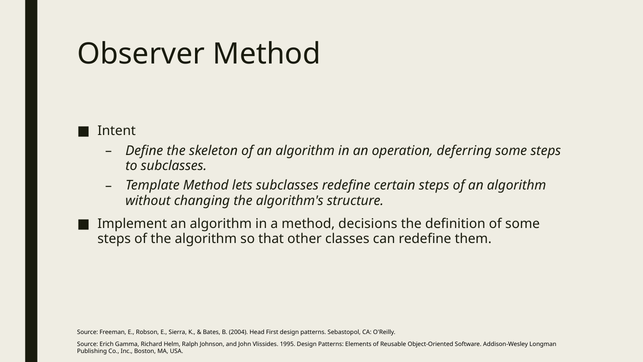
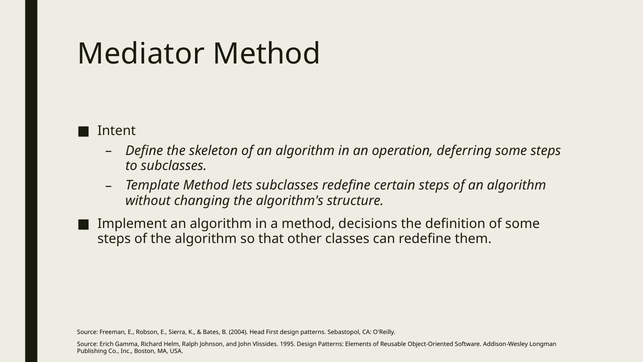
Observer: Observer -> Mediator (141, 54)
